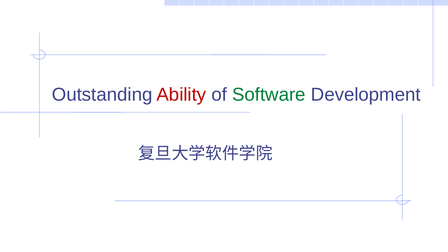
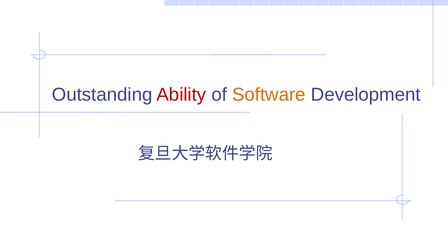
Software colour: green -> orange (269, 95)
